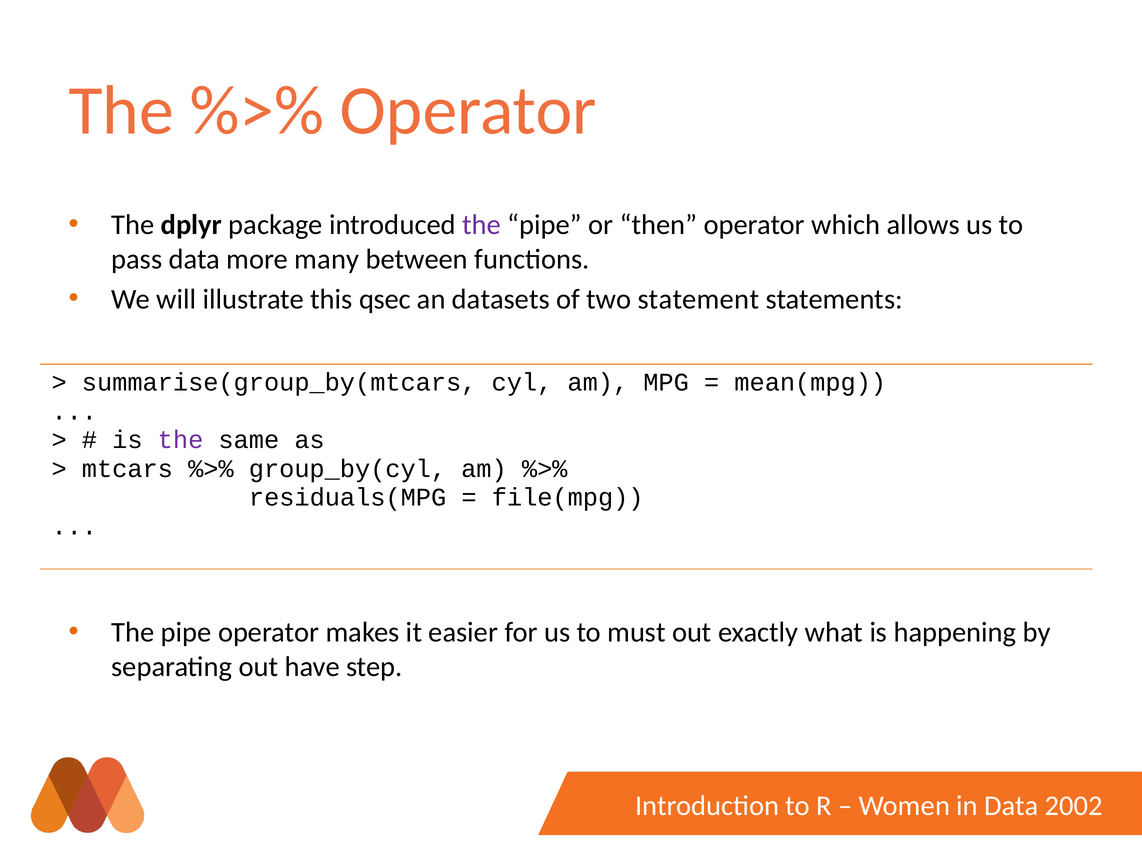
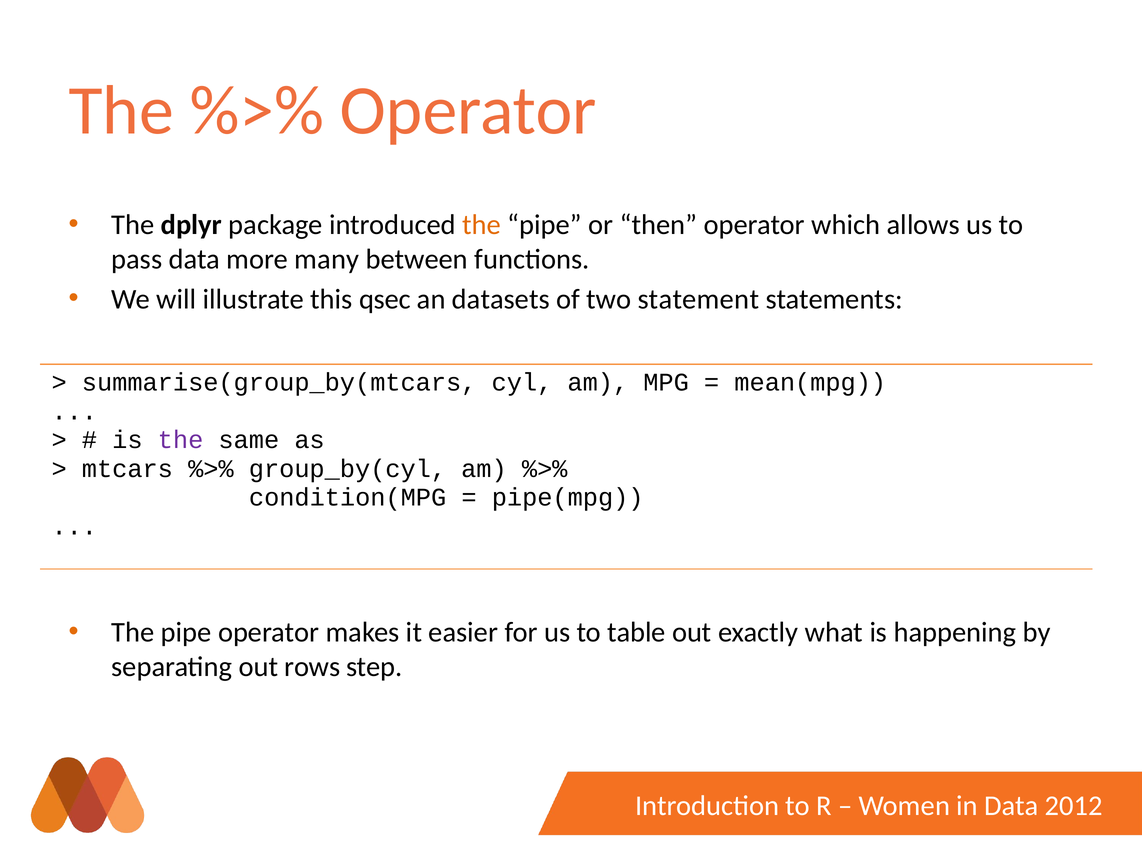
the colour: purple -> orange (481, 225)
residuals(MPG: residuals(MPG -> condition(MPG (348, 497)
file(mpg: file(mpg -> pipe(mpg (568, 497)
must: must -> table (637, 632)
have: have -> rows (312, 666)
2002: 2002 -> 2012 (1074, 806)
